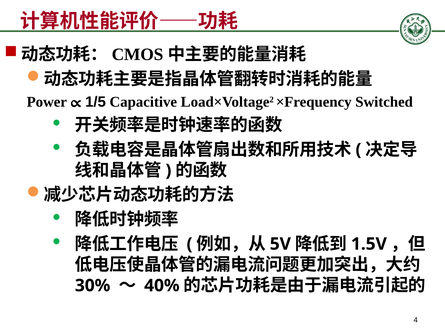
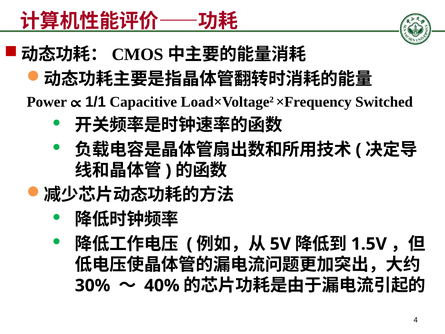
1/5: 1/5 -> 1/1 (96, 102)
